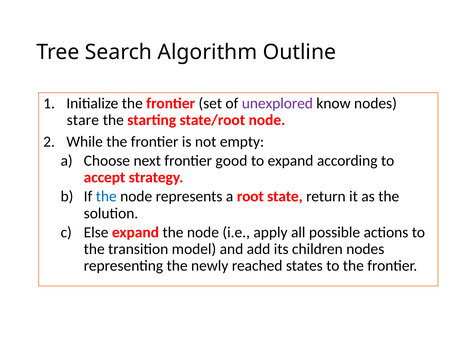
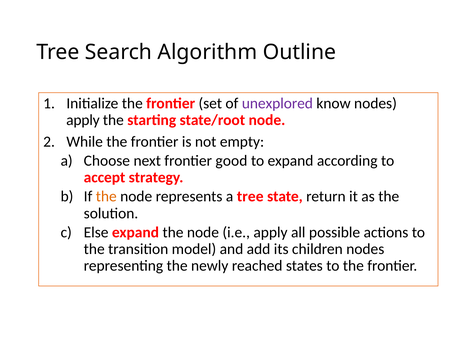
stare: stare -> apply (83, 120)
the colour: blue -> orange (106, 196)
a root: root -> tree (250, 196)
